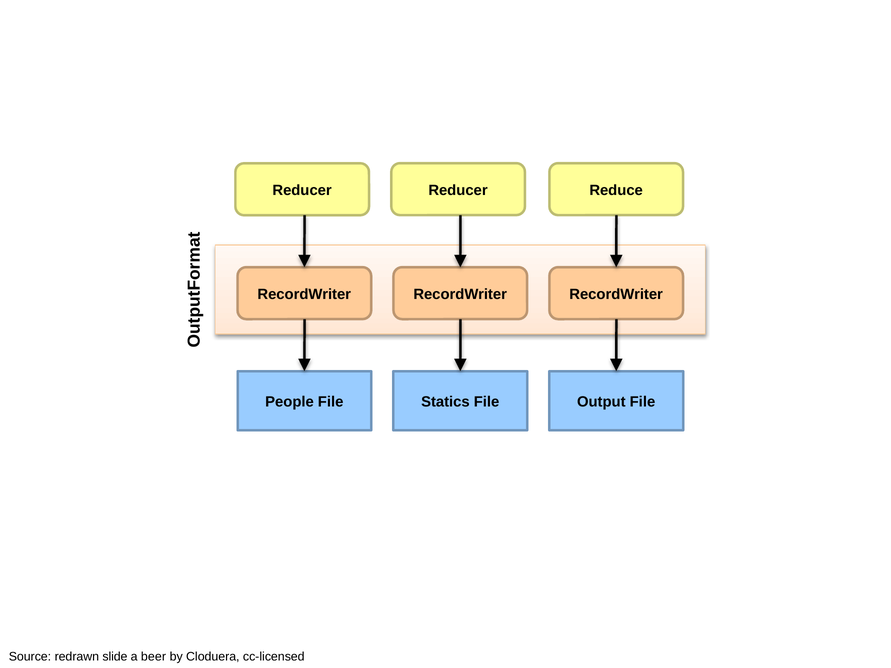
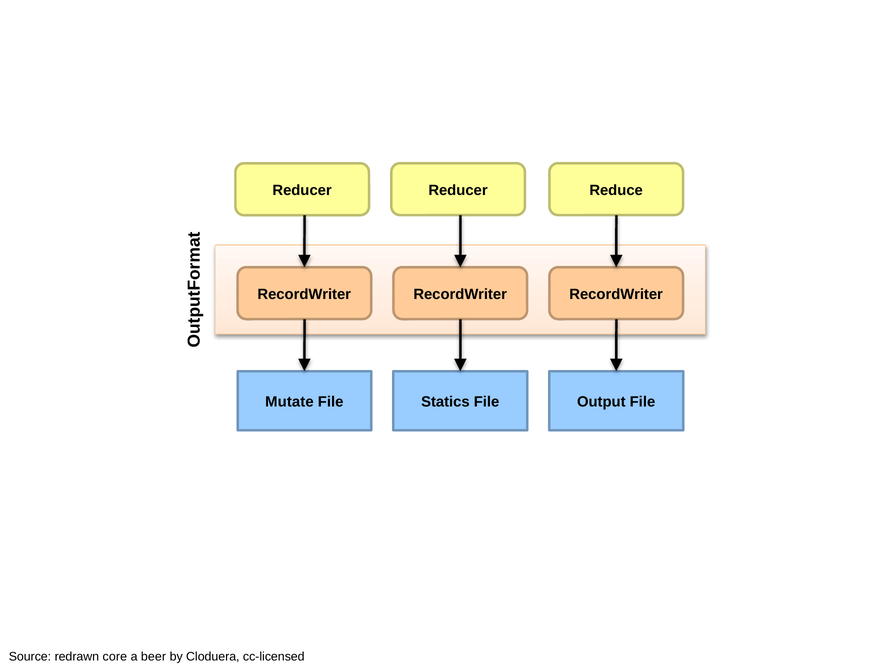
People: People -> Mutate (289, 402)
slide: slide -> core (115, 657)
